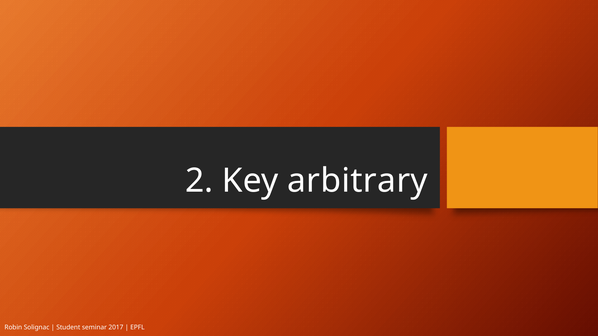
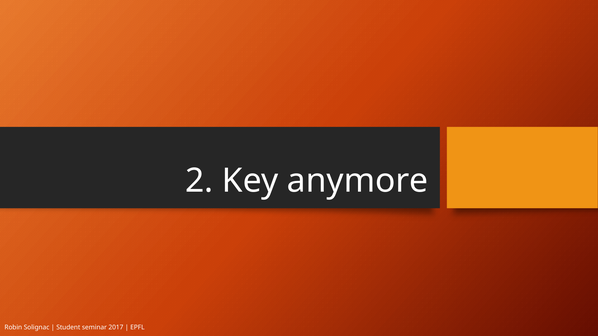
arbitrary: arbitrary -> anymore (358, 181)
